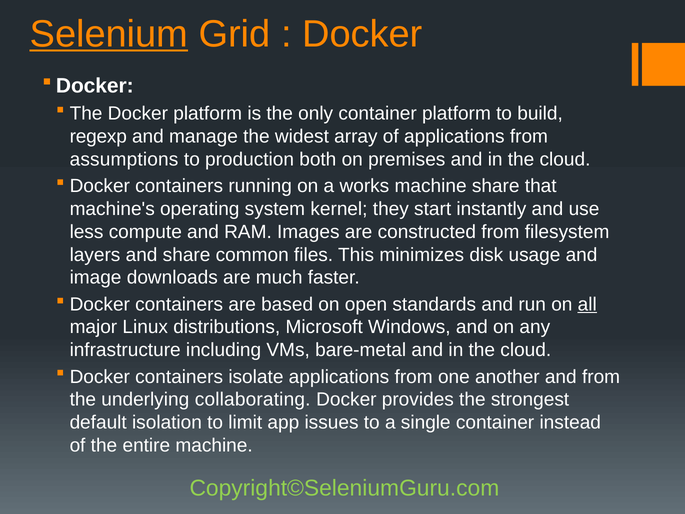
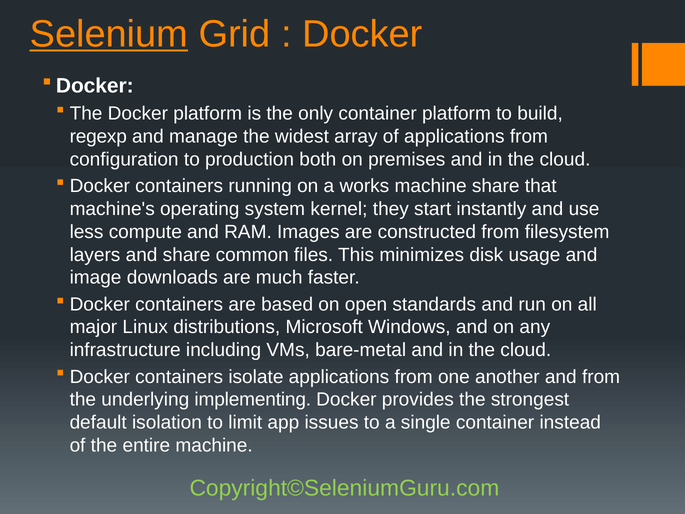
assumptions: assumptions -> configuration (124, 159)
all underline: present -> none (587, 304)
collaborating: collaborating -> implementing (253, 399)
